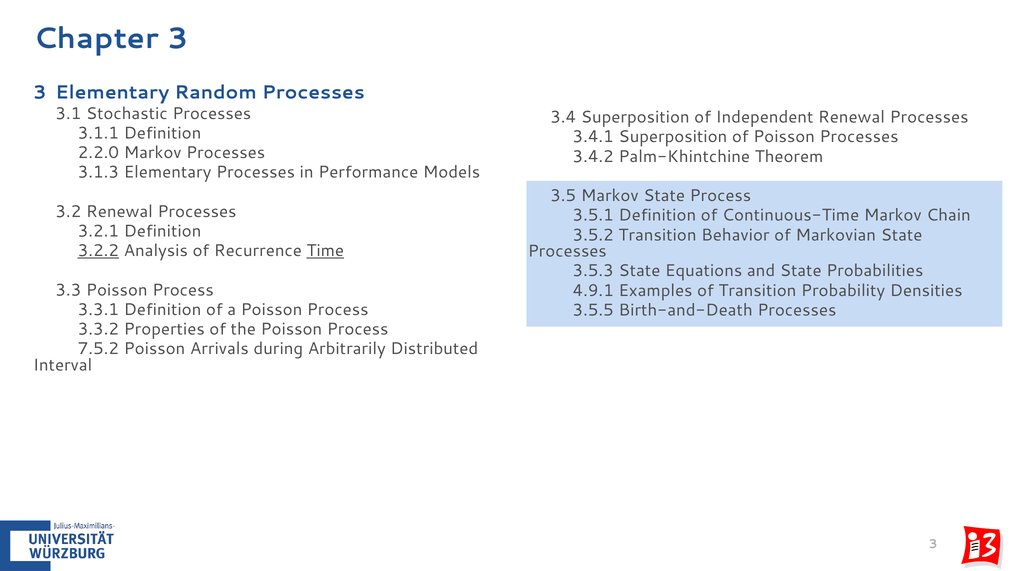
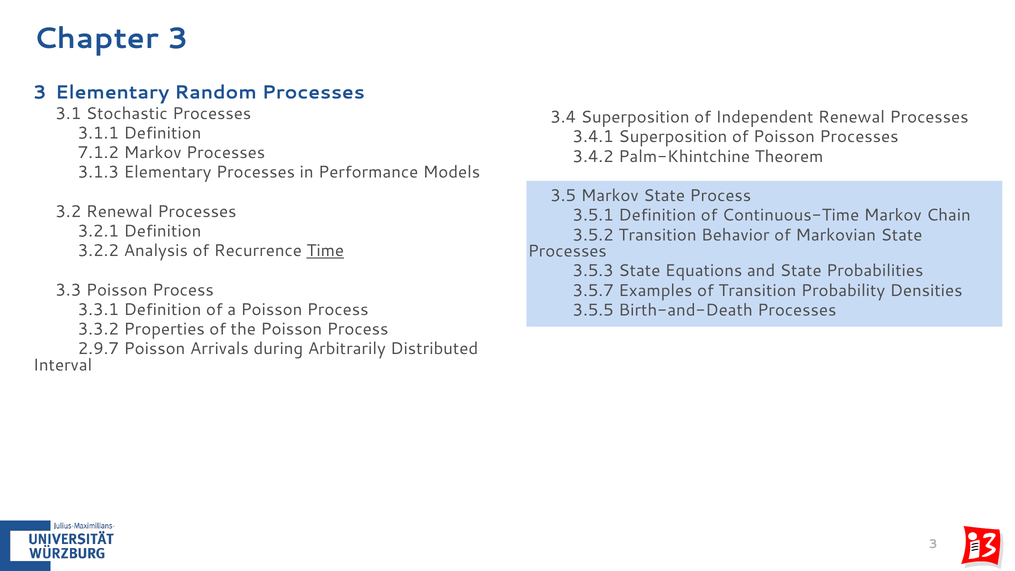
2.2.0: 2.2.0 -> 7.1.2 (98, 153)
3.2.2 underline: present -> none (98, 251)
4.9.1: 4.9.1 -> 3.5.7 (593, 290)
7.5.2: 7.5.2 -> 2.9.7 (98, 349)
